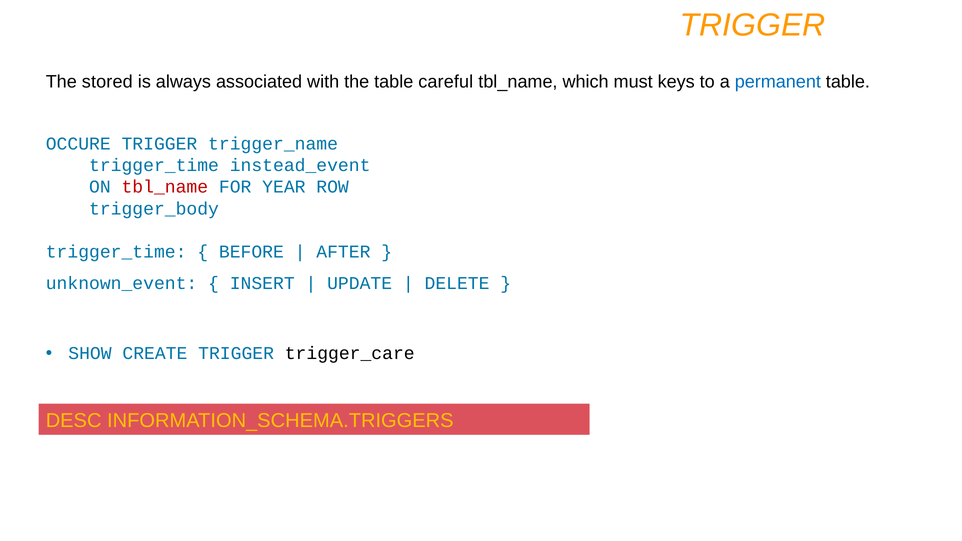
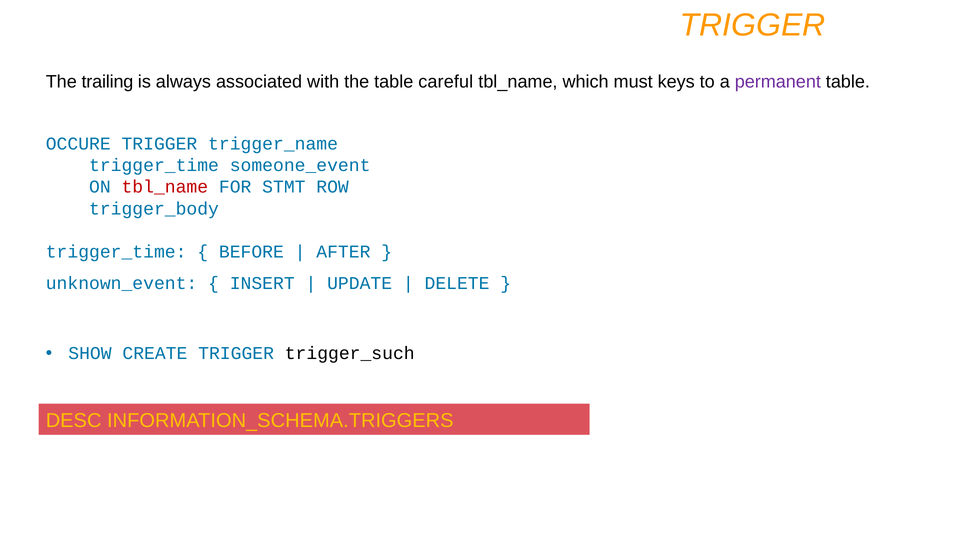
stored: stored -> trailing (107, 82)
permanent colour: blue -> purple (778, 82)
instead_event: instead_event -> someone_event (300, 165)
YEAR: YEAR -> STMT (284, 187)
trigger_care: trigger_care -> trigger_such (350, 354)
